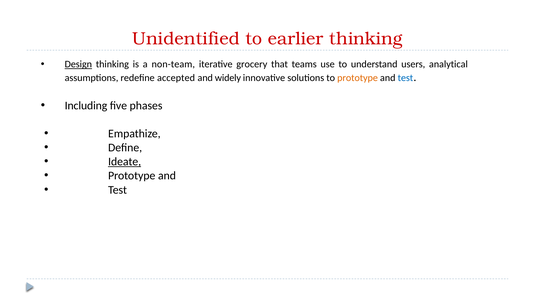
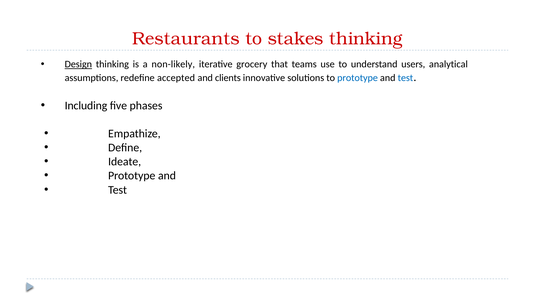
Unidentified: Unidentified -> Restaurants (186, 39)
earlier: earlier -> stakes (296, 39)
non-team: non-team -> non-likely (173, 64)
widely: widely -> clients (228, 78)
prototype colour: orange -> blue (358, 78)
Ideate underline: present -> none (125, 162)
